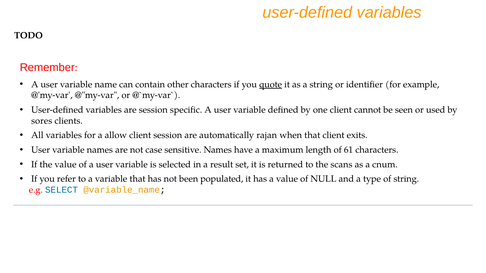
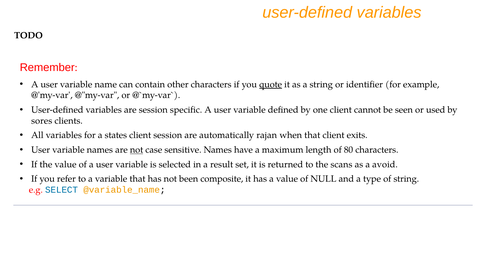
allow: allow -> states (116, 135)
not underline: none -> present (137, 150)
61: 61 -> 80 (348, 150)
cnum: cnum -> avoid (385, 165)
populated: populated -> composite (222, 179)
